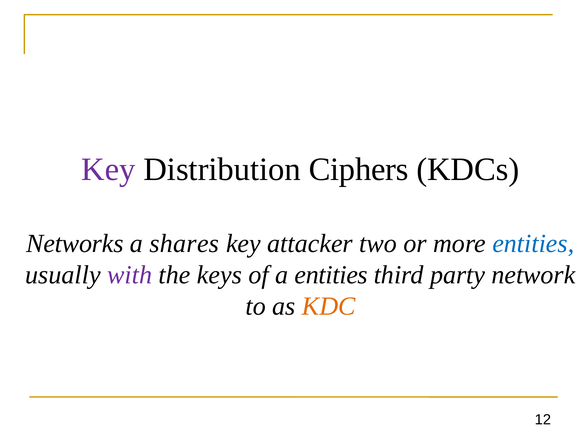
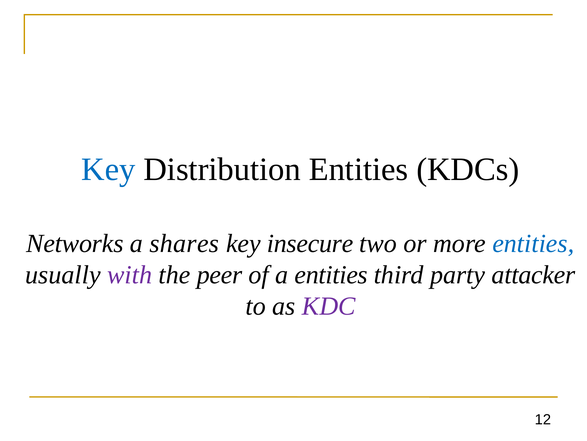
Key colour: purple -> blue (108, 169)
Distribution Ciphers: Ciphers -> Entities (359, 169)
attacker: attacker -> insecure (310, 243)
keys: keys -> peer (220, 274)
network: network -> attacker (534, 274)
KDC colour: orange -> purple (329, 306)
